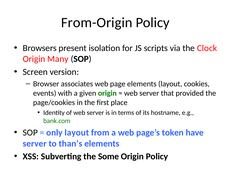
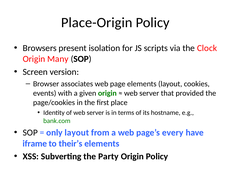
From-Origin: From-Origin -> Place-Origin (97, 23)
token: token -> every (173, 133)
server: server -> iframe (35, 144)
than’s: than’s -> their’s (71, 144)
Some: Some -> Party (108, 157)
